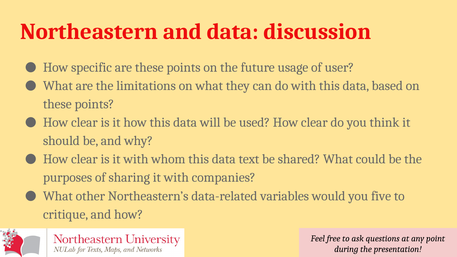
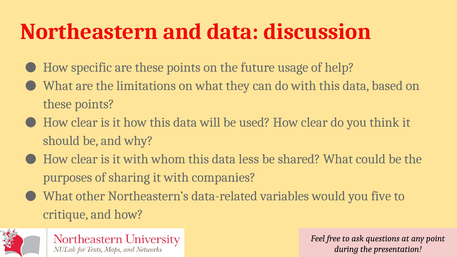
user: user -> help (339, 67)
text: text -> less (249, 159)
